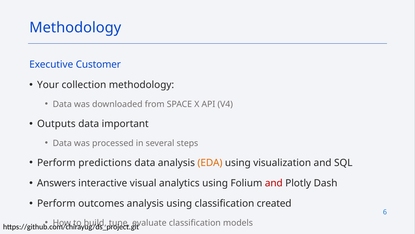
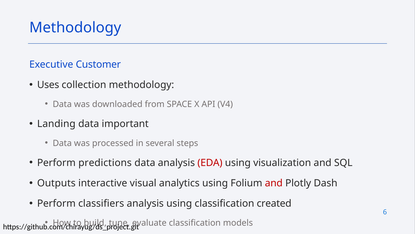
Your: Your -> Uses (48, 85)
Outputs: Outputs -> Landing (56, 124)
EDA colour: orange -> red (210, 162)
Answers: Answers -> Outputs (56, 183)
outcomes: outcomes -> classifiers (101, 203)
